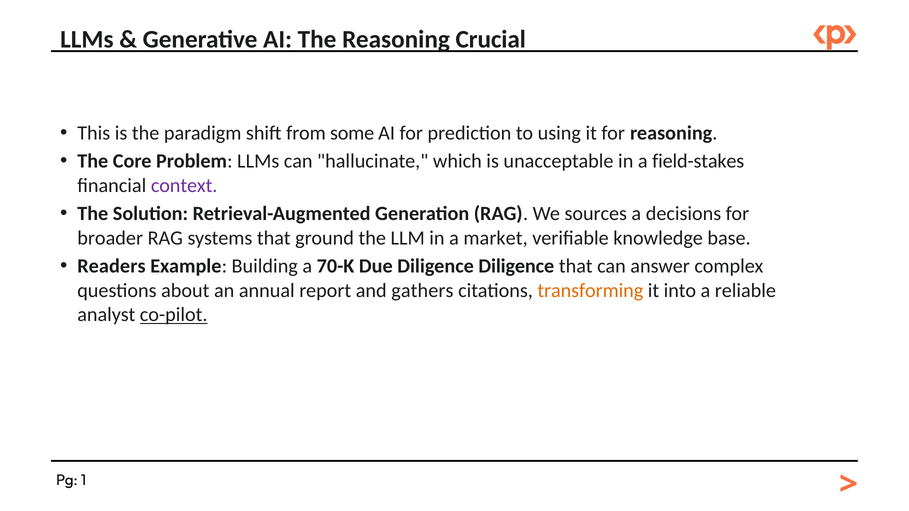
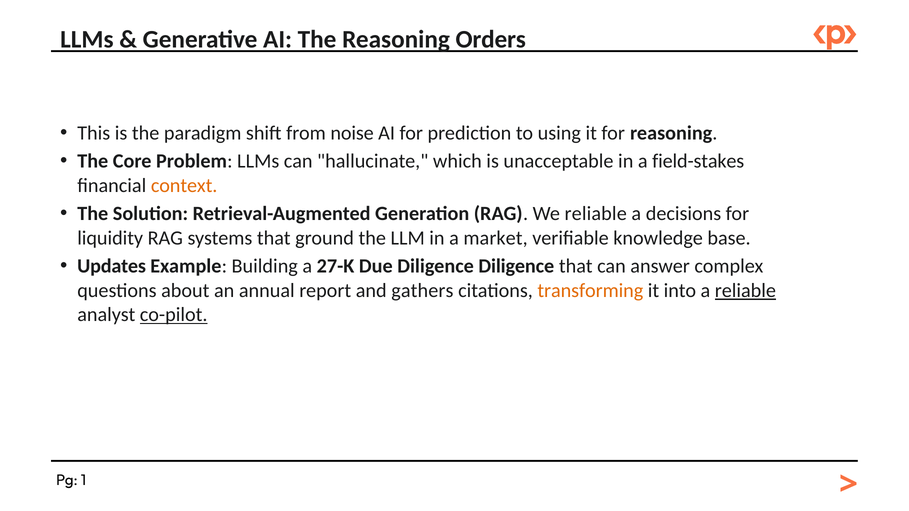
Crucial: Crucial -> Orders (491, 39)
some: some -> noise (352, 133)
context colour: purple -> orange (184, 186)
We sources: sources -> reliable (596, 214)
broader: broader -> liquidity (110, 238)
Readers: Readers -> Updates (112, 266)
70-K: 70-K -> 27-K (336, 266)
reliable underline: none -> present (745, 291)
